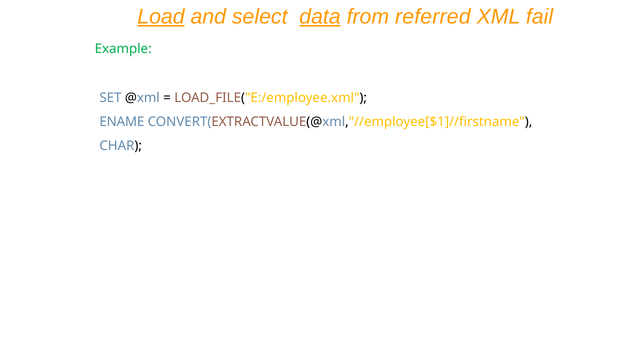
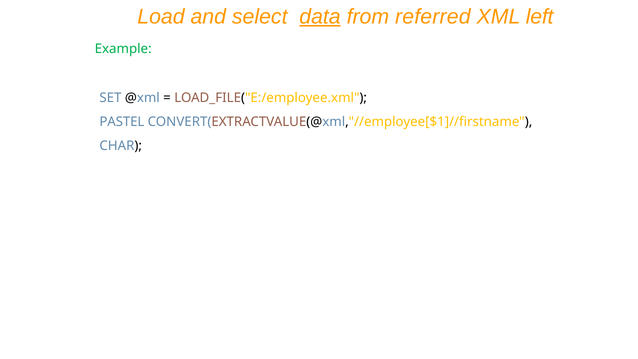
Load underline: present -> none (161, 17)
fail: fail -> left (540, 17)
ENAME: ENAME -> PASTEL (122, 122)
